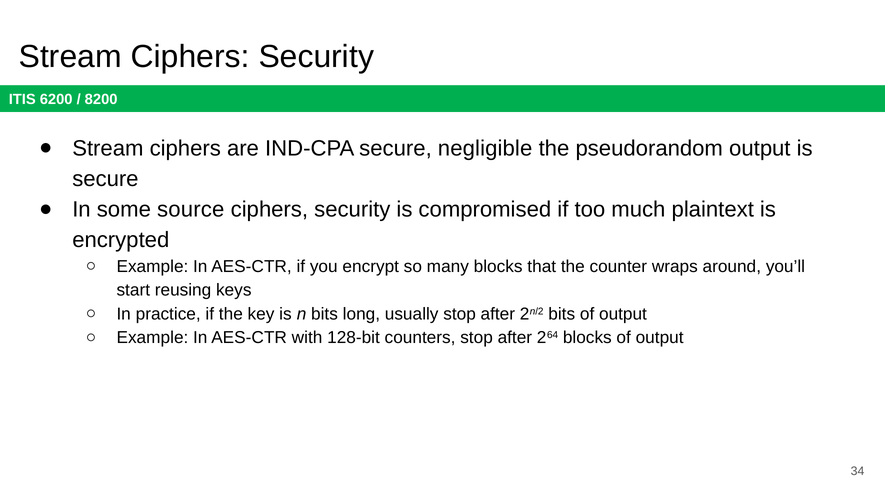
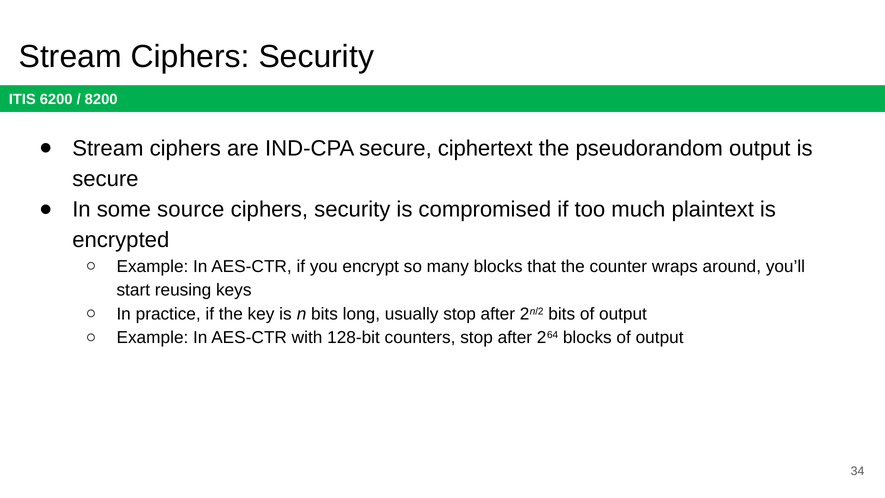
negligible: negligible -> ciphertext (485, 148)
